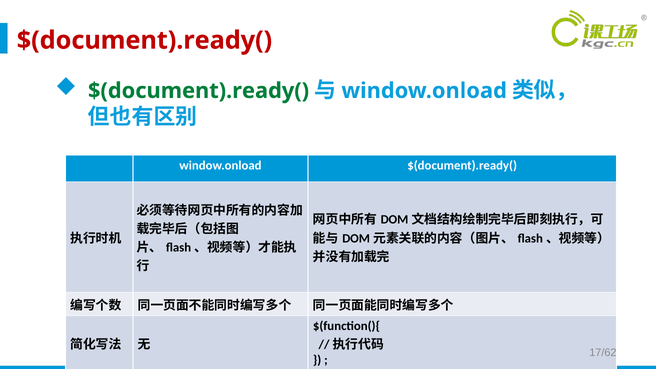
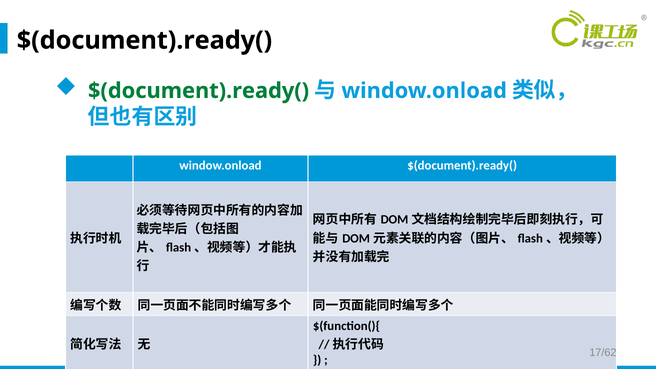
$(document).ready( colour: red -> black (144, 40)
